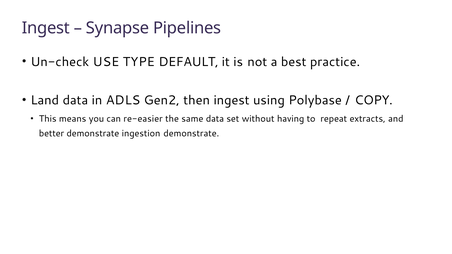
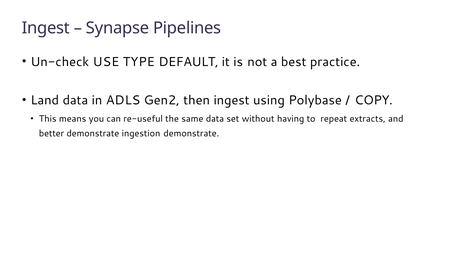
re-easier: re-easier -> re-useful (143, 119)
